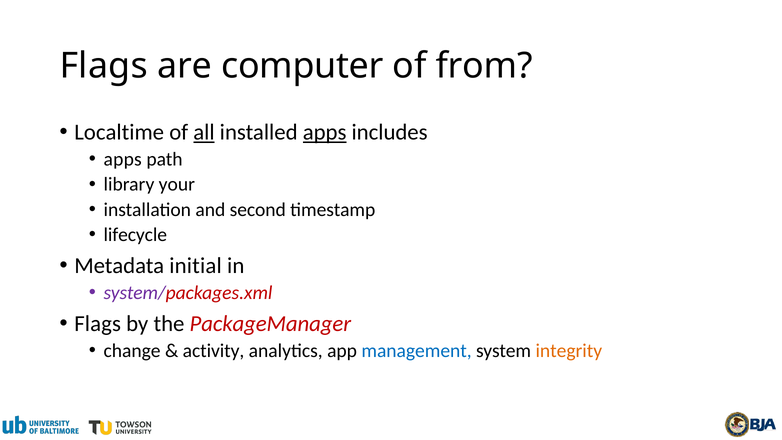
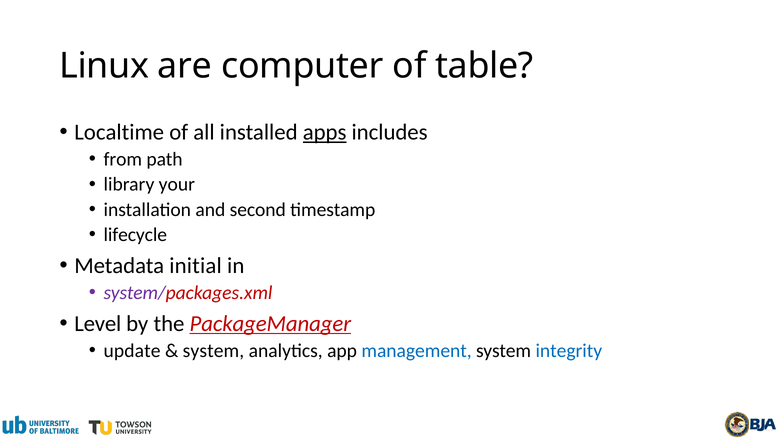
Flags: Flags -> Linux (104, 66)
from: from -> table (484, 66)
all underline: present -> none (204, 132)
apps: apps -> from (123, 159)
Flags: Flags -> Level (98, 324)
PackageManager underline: none -> present (270, 324)
change: change -> update (132, 351)
activity: activity -> system (213, 351)
integrity colour: orange -> blue (569, 351)
